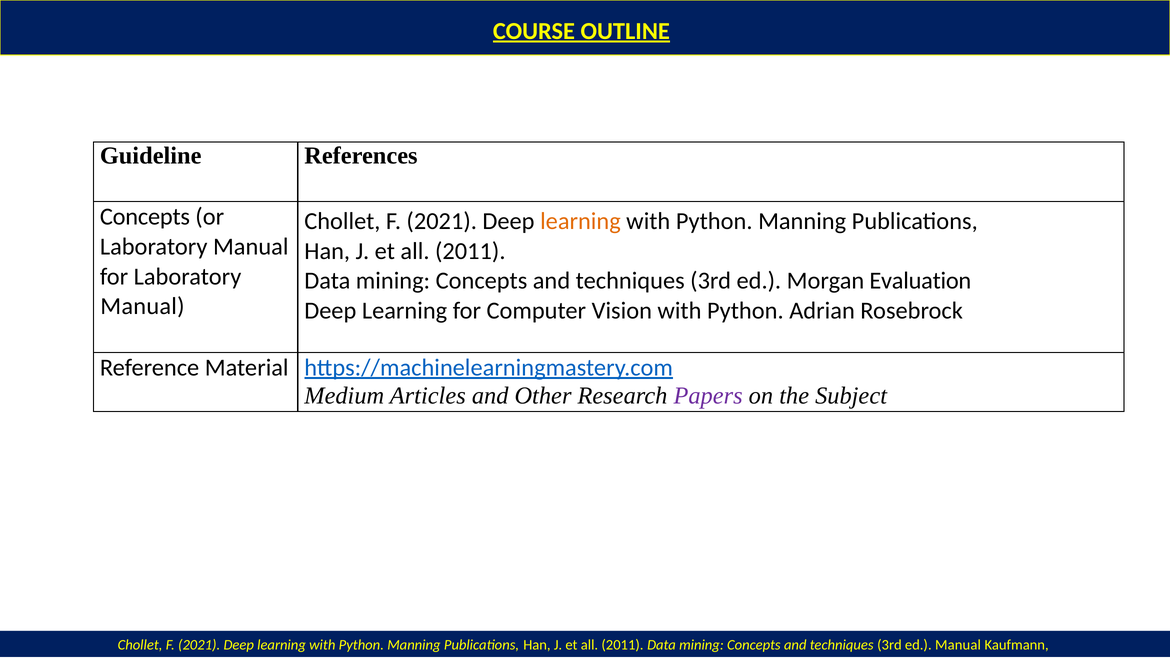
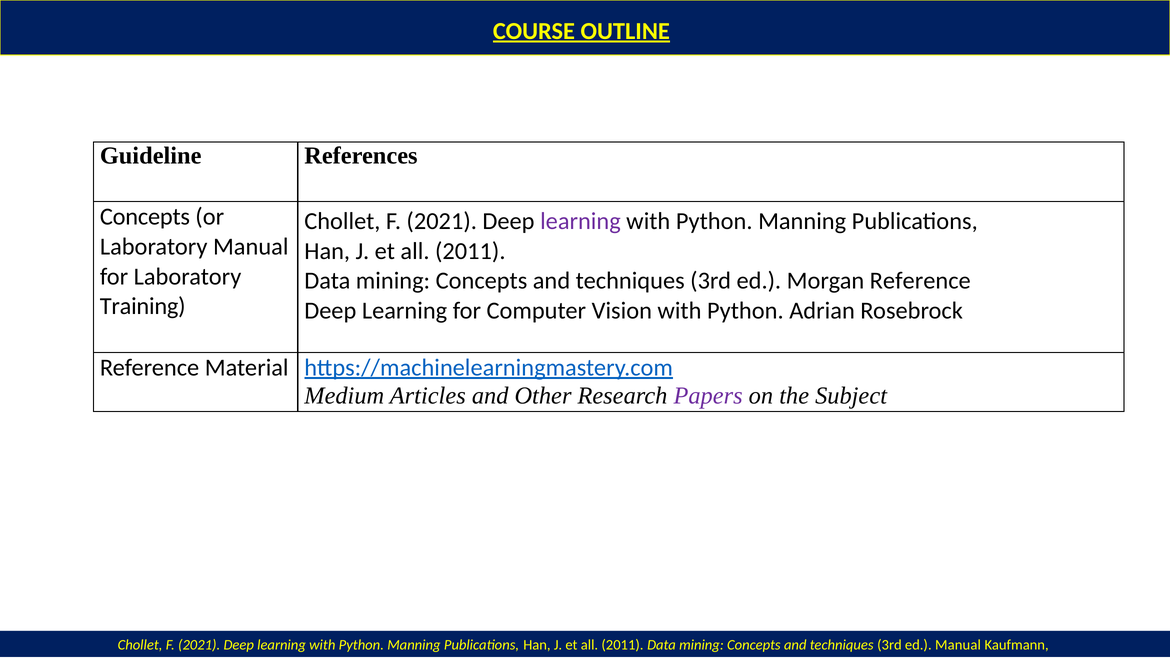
learning colour: orange -> purple (580, 221)
Morgan Evaluation: Evaluation -> Reference (920, 281)
Manual: Manual -> Training (143, 306)
